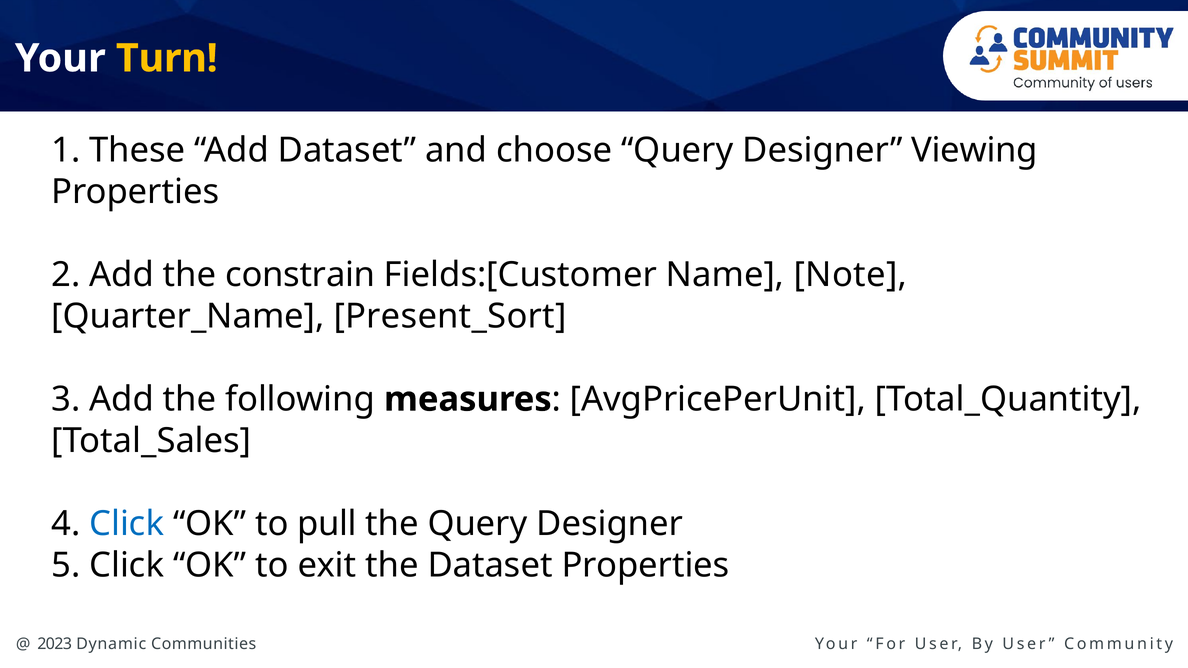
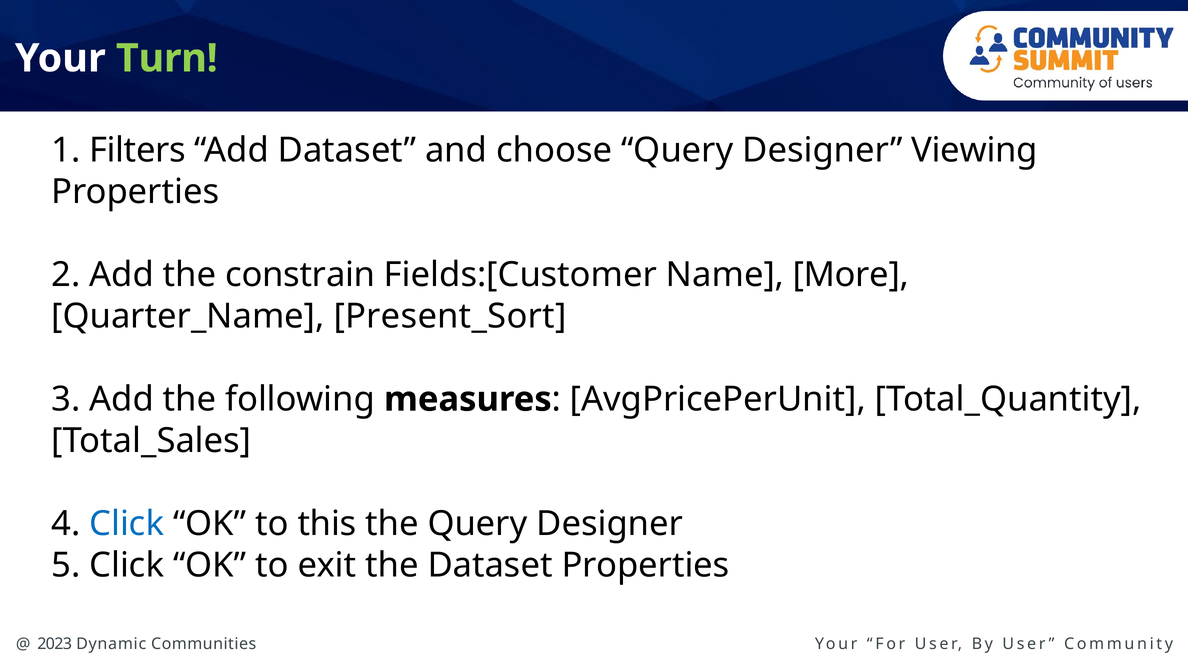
Turn colour: yellow -> light green (167, 58)
These: These -> Filters (137, 150)
Note: Note -> More (851, 275)
pull: pull -> this (327, 524)
